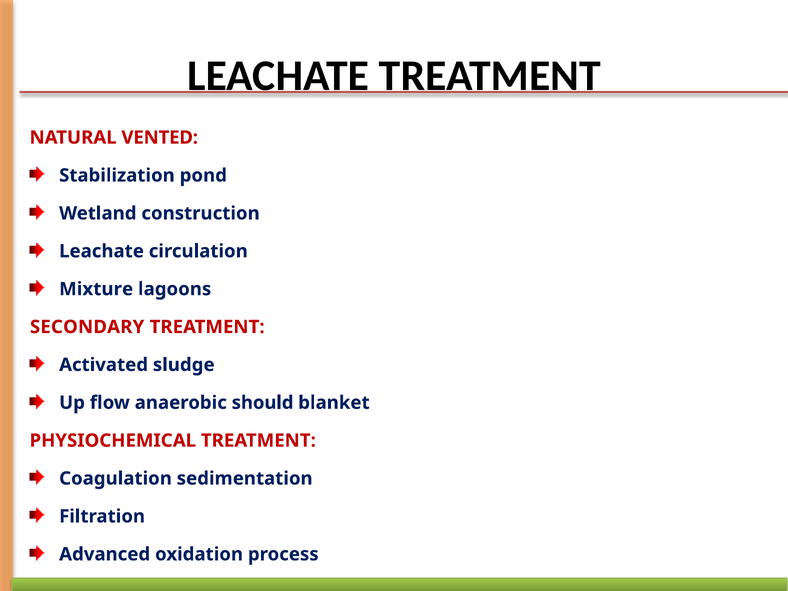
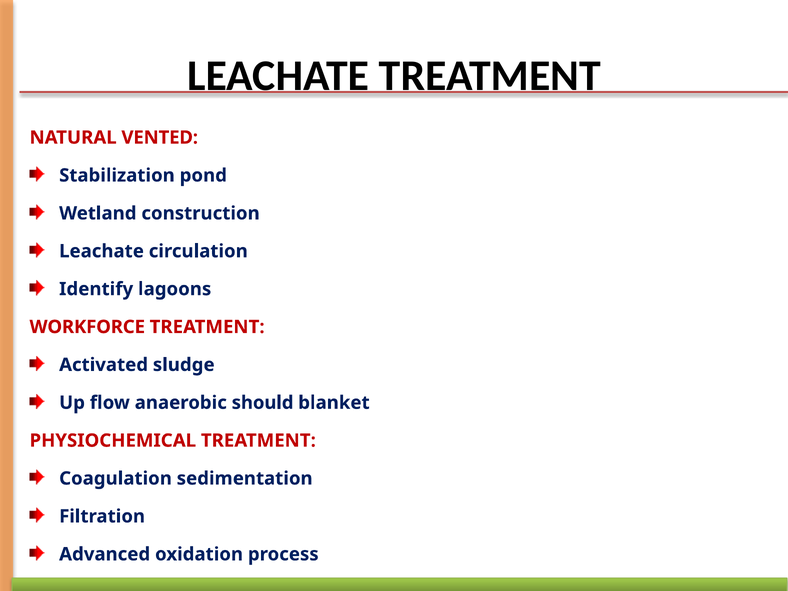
Mixture: Mixture -> Identify (96, 289)
SECONDARY: SECONDARY -> WORKFORCE (87, 327)
